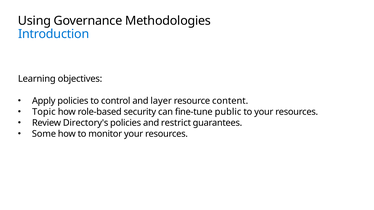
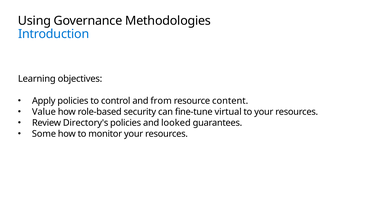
layer: layer -> from (161, 101)
Topic: Topic -> Value (44, 112)
public: public -> virtual (228, 112)
restrict: restrict -> looked (176, 123)
